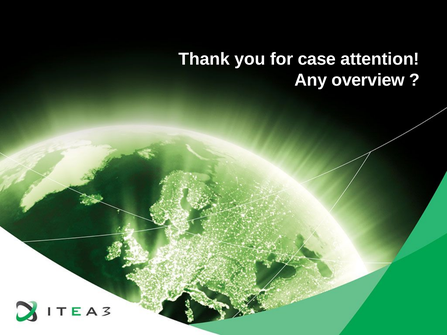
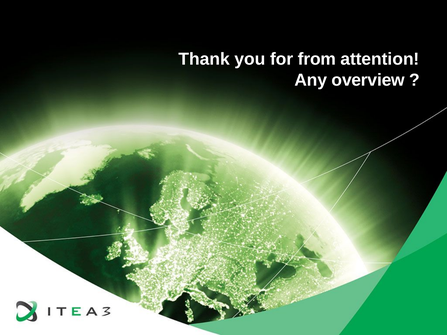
case: case -> from (317, 59)
